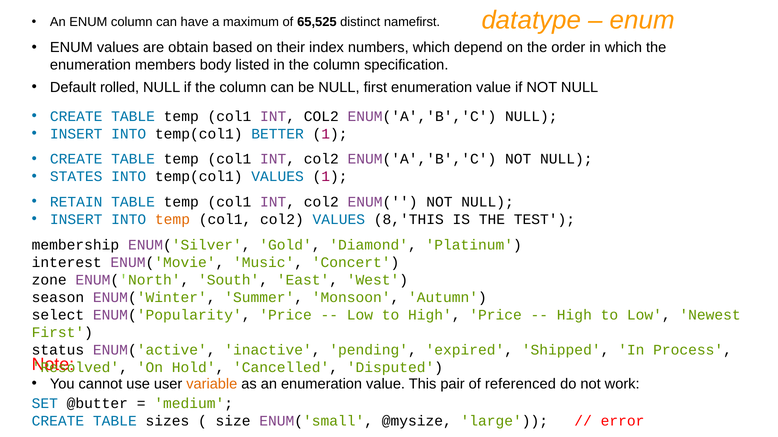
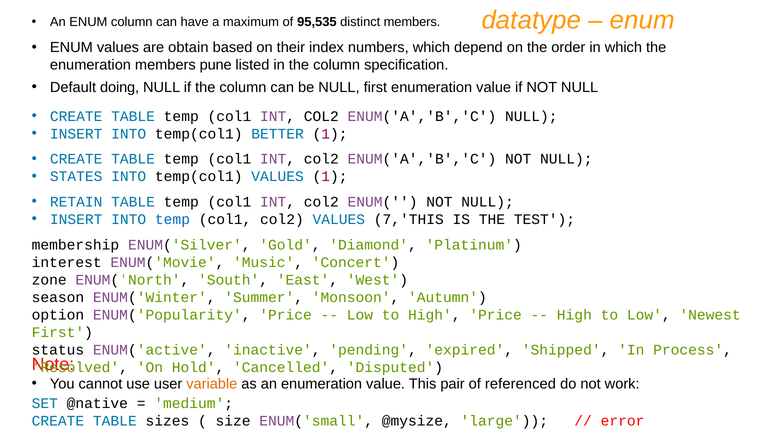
65,525: 65,525 -> 95,535 (317, 22)
distinct namefirst: namefirst -> members (412, 22)
body: body -> pune (216, 65)
rolled: rolled -> doing (120, 88)
temp colour: orange -> blue (172, 220)
8,'THIS: 8,'THIS -> 7,'THIS (409, 220)
select: select -> option (58, 315)
@butter: @butter -> @native (97, 404)
